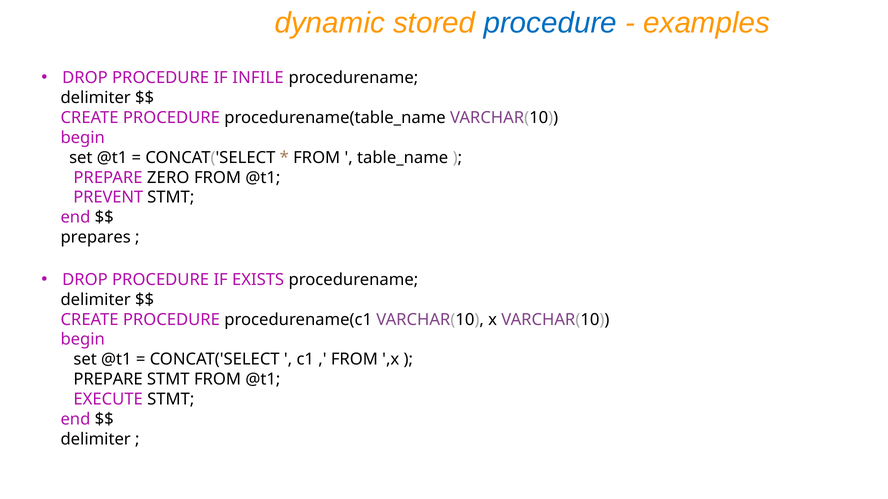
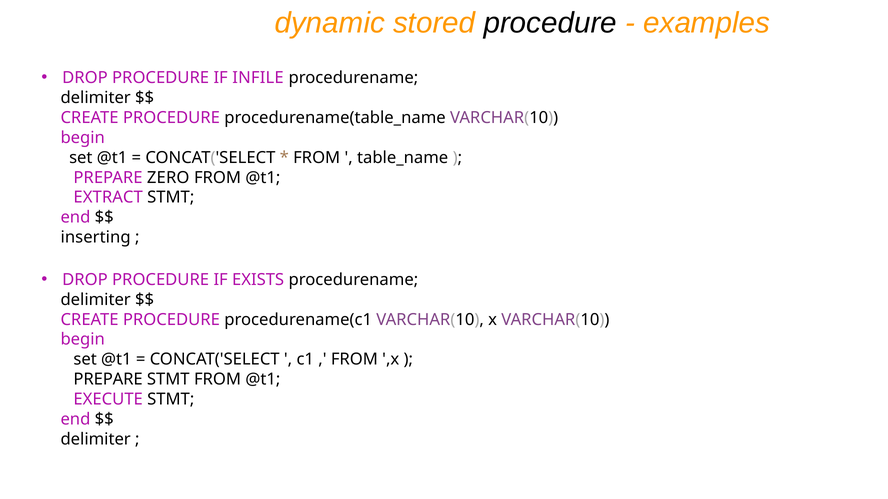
procedure colour: blue -> black (550, 23)
PREVENT: PREVENT -> EXTRACT (108, 198)
prepares: prepares -> inserting (96, 238)
